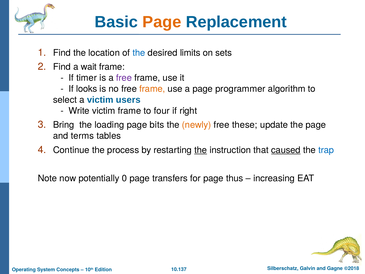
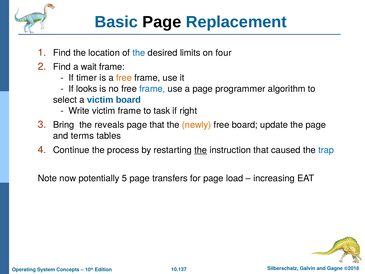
Page colour: orange -> black (162, 22)
sets: sets -> four (224, 53)
free colour: purple -> orange (124, 78)
frame colour: orange -> blue (152, 89)
victim users: users -> board (128, 100)
four: four -> task (162, 111)
loading: loading -> reveals (109, 125)
page bits: bits -> that (157, 125)
free these: these -> board (245, 125)
caused underline: present -> none (286, 150)
0: 0 -> 5 (124, 178)
thus: thus -> load (235, 178)
